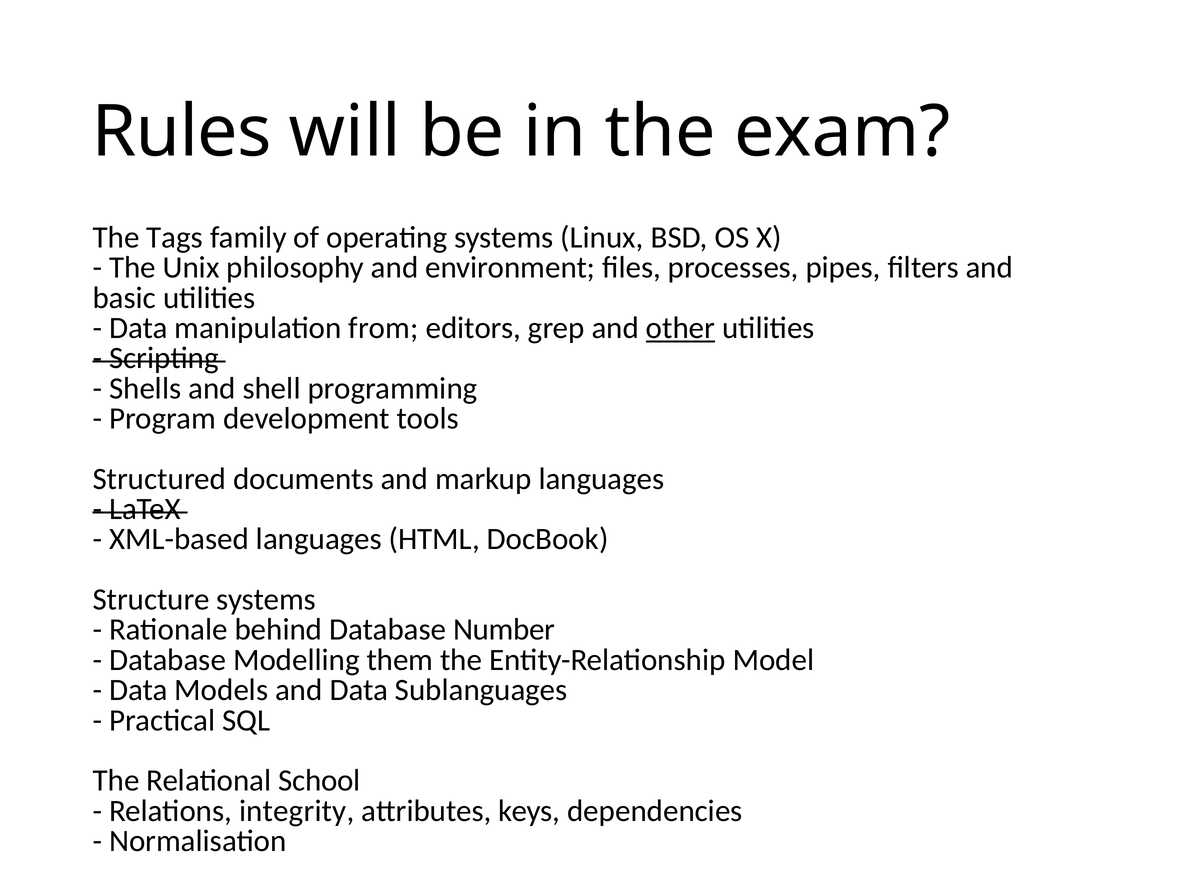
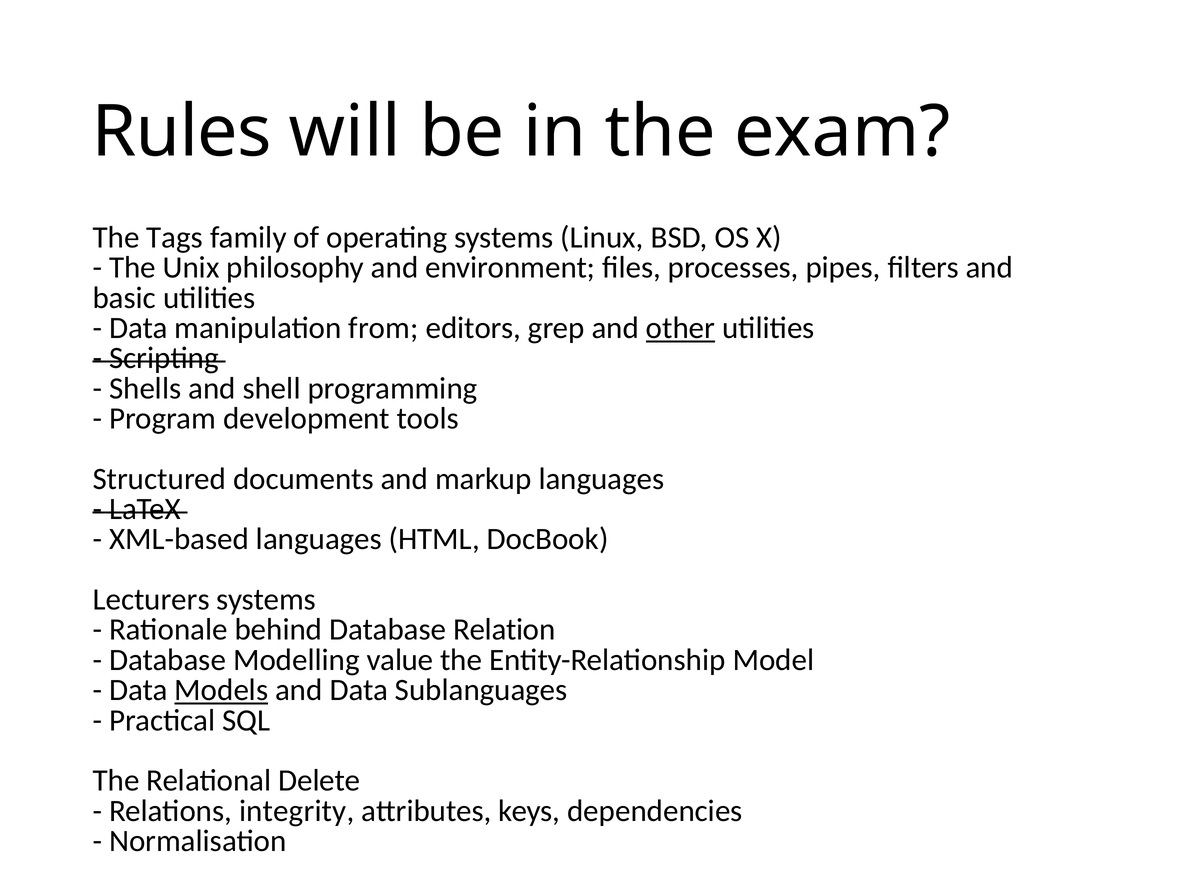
Structure: Structure -> Lecturers (151, 599)
Number: Number -> Relation (504, 630)
them: them -> value (400, 660)
Models underline: none -> present (221, 690)
School: School -> Delete (319, 780)
